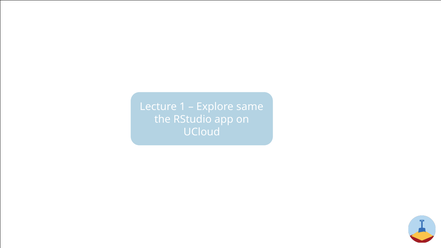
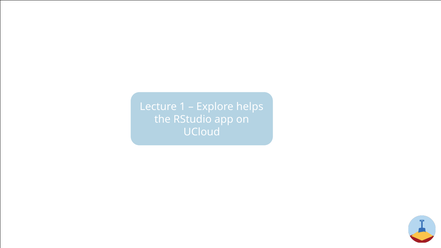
same: same -> helps (250, 107)
